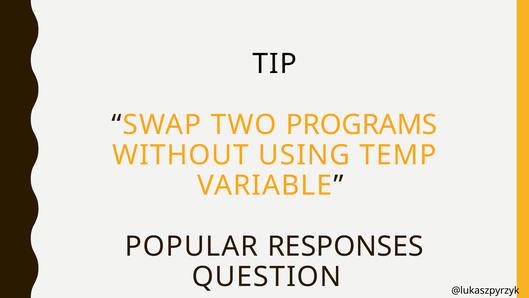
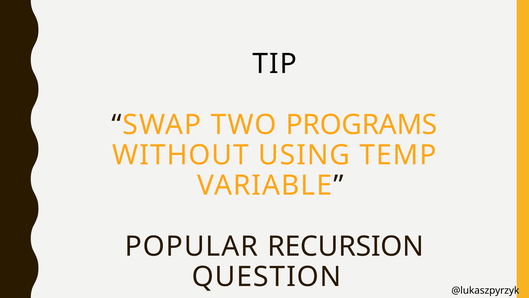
RESPONSES: RESPONSES -> RECURSION (346, 246)
